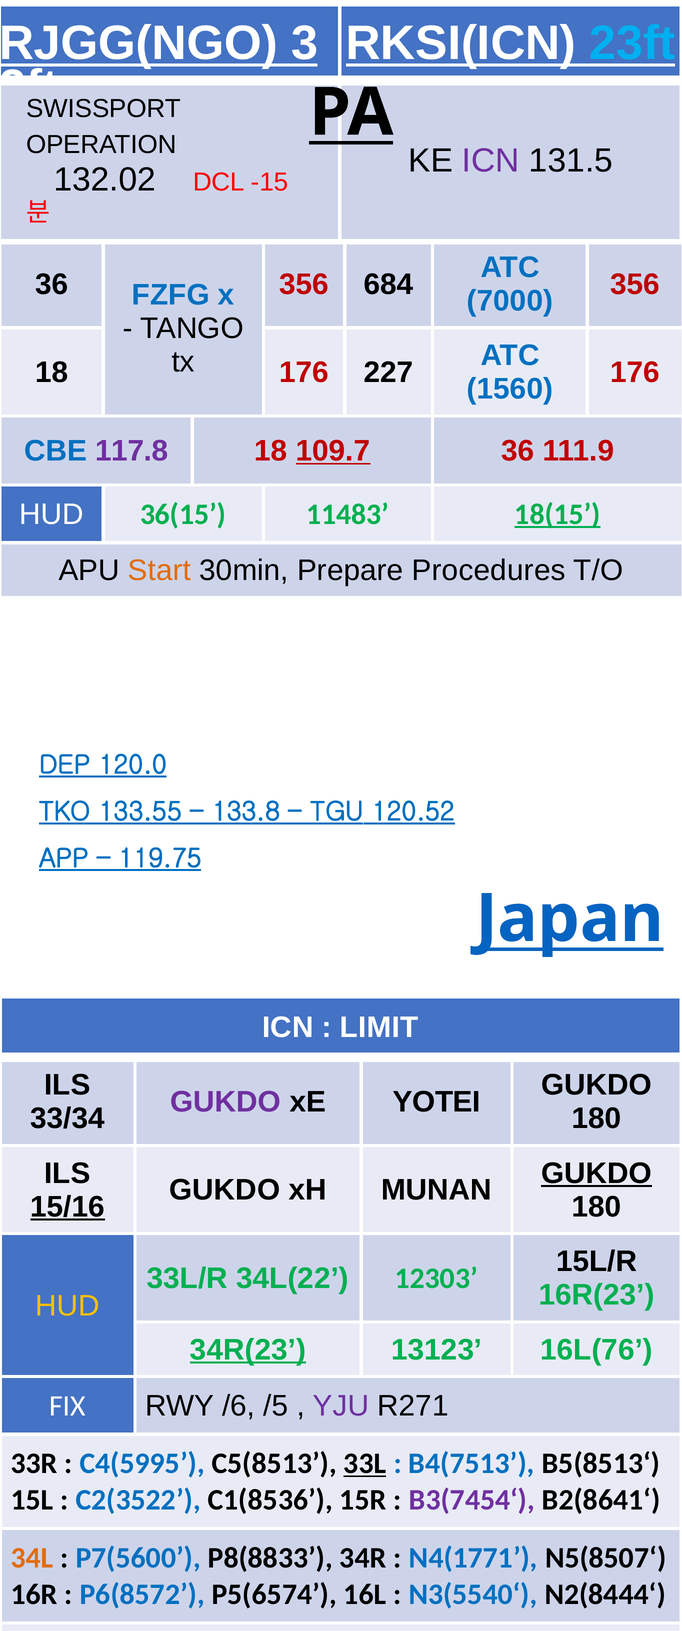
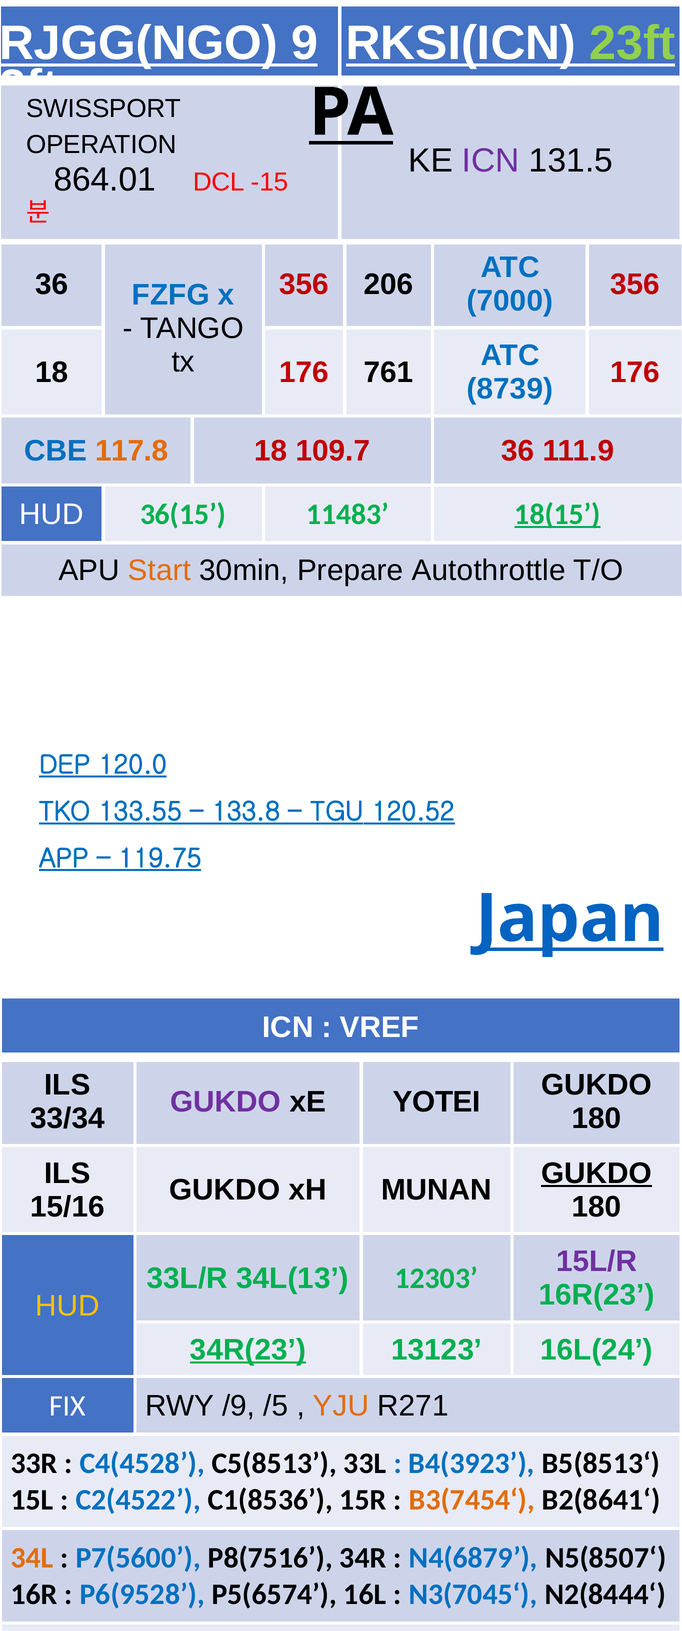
3: 3 -> 9 (305, 43)
23ft colour: light blue -> light green (632, 43)
132.02: 132.02 -> 864.01 (105, 180)
684: 684 -> 206 (389, 284)
227: 227 -> 761 (389, 373)
1560: 1560 -> 8739 (510, 389)
117.8 colour: purple -> orange (132, 451)
109.7 underline: present -> none (333, 451)
Procedures: Procedures -> Autothrottle (489, 571)
LIMIT: LIMIT -> VREF (379, 1028)
15/16 underline: present -> none (68, 1207)
15L/R colour: black -> purple (597, 1262)
34L(22: 34L(22 -> 34L(13 (293, 1279)
16L(76: 16L(76 -> 16L(24 (597, 1350)
/6: /6 -> /9 (239, 1407)
YJU colour: purple -> orange (341, 1407)
C4(5995: C4(5995 -> C4(4528 (142, 1464)
33L underline: present -> none (365, 1464)
B4(7513: B4(7513 -> B4(3923 (471, 1464)
C2(3522: C2(3522 -> C2(4522 (138, 1501)
B3(7454‘ colour: purple -> orange (472, 1501)
P8(8833: P8(8833 -> P8(7516 (270, 1559)
N4(1771: N4(1771 -> N4(6879 (473, 1559)
P6(8572: P6(8572 -> P6(9528 (142, 1595)
N3(5540‘: N3(5540‘ -> N3(7045‘ (473, 1595)
